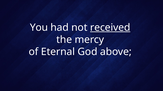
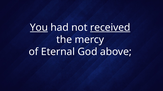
You underline: none -> present (39, 28)
